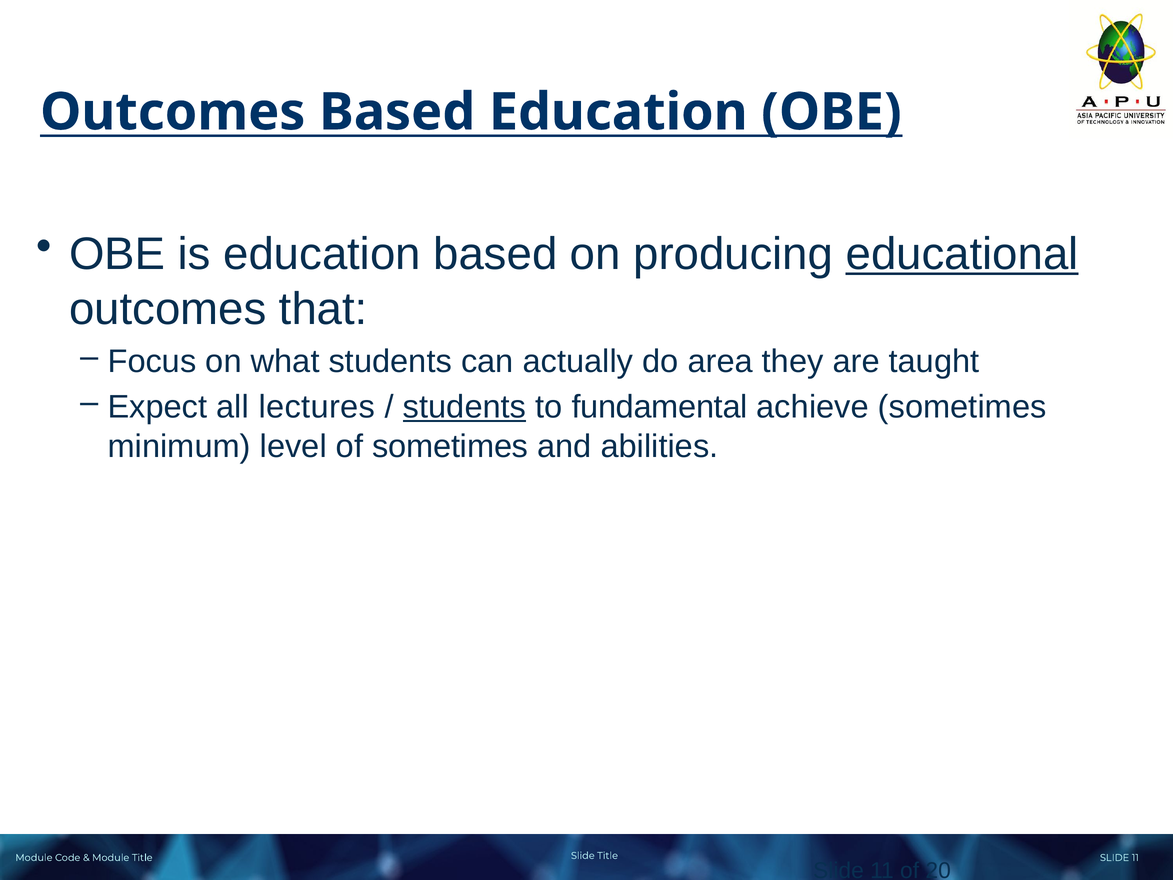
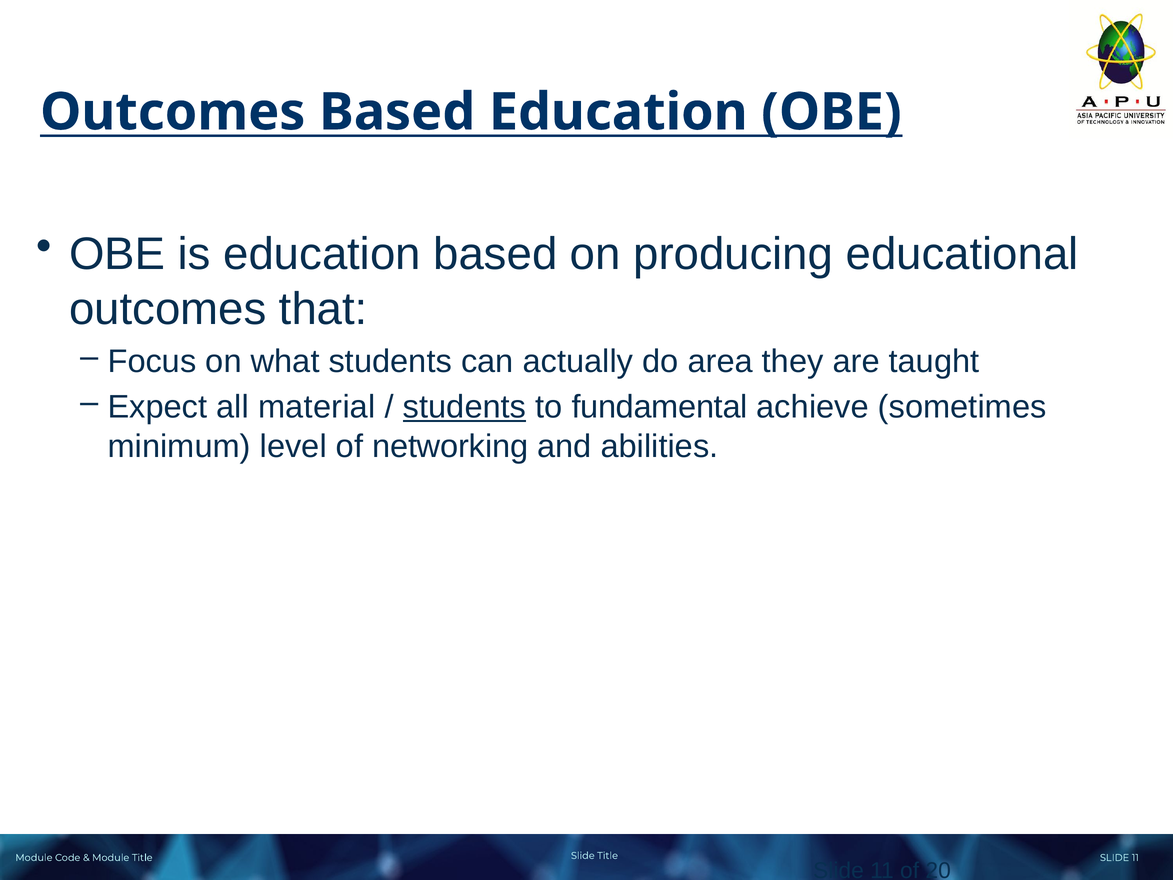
educational underline: present -> none (962, 254)
lectures: lectures -> material (317, 407)
of sometimes: sometimes -> networking (450, 446)
